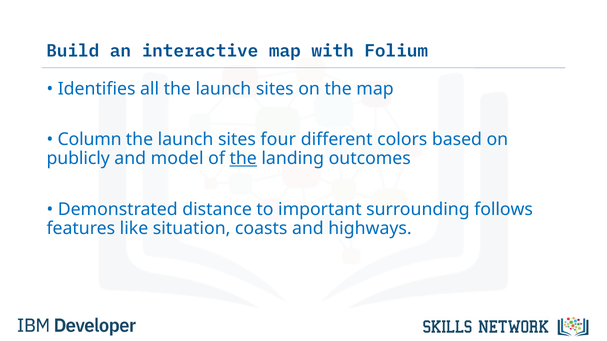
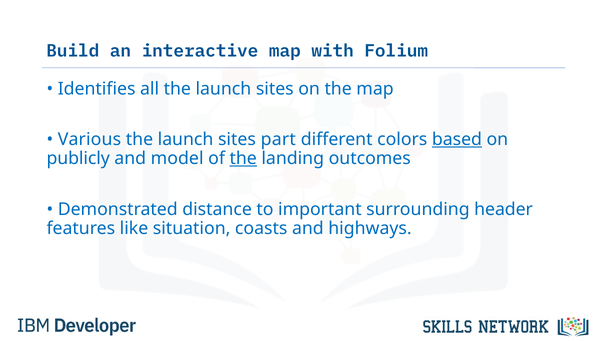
Column: Column -> Various (89, 140)
four: four -> part (278, 140)
based underline: none -> present (457, 140)
follows: follows -> header (504, 210)
